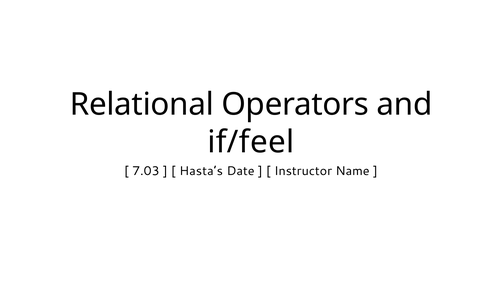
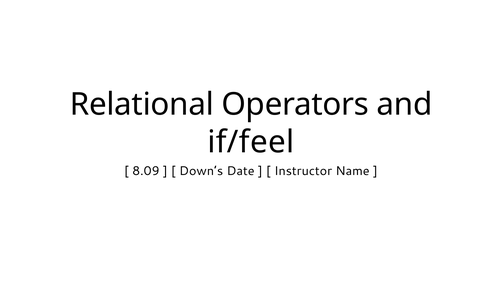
7.03: 7.03 -> 8.09 (146, 171)
Hasta’s: Hasta’s -> Down’s (201, 171)
